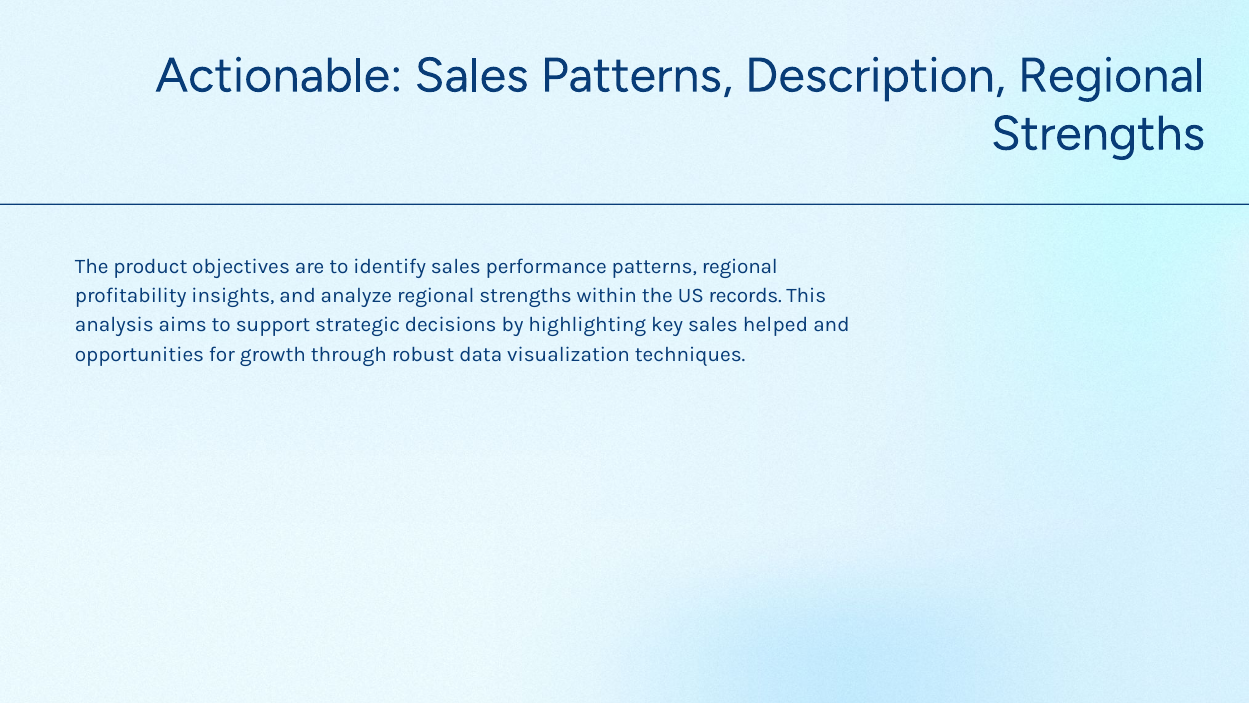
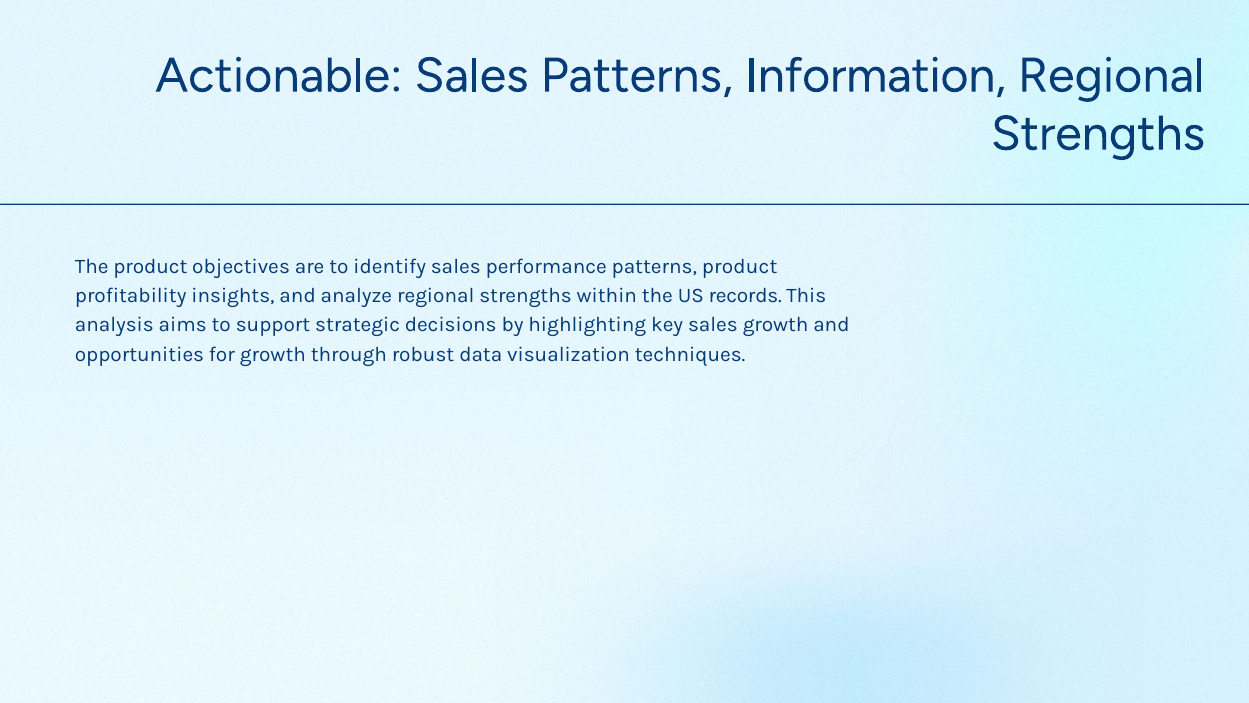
Description: Description -> Information (875, 75)
patterns regional: regional -> product (740, 266)
sales helped: helped -> growth (776, 325)
